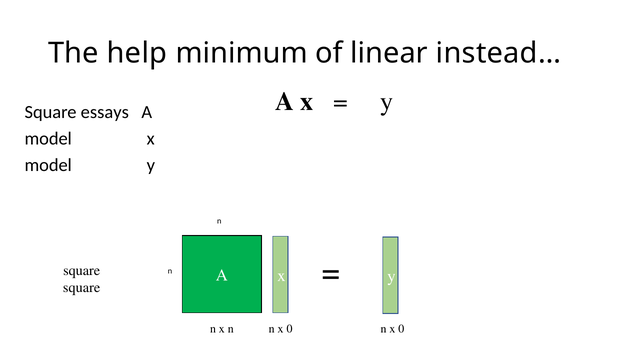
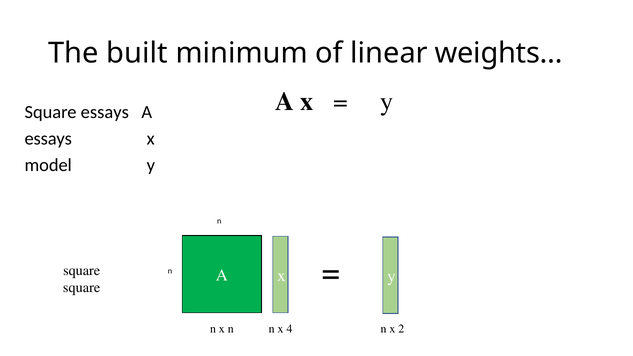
help: help -> built (137, 53)
instead…: instead… -> weights… (499, 53)
model: model -> essays (48, 139)
0: 0 -> 4 (289, 329)
0: 0 -> 2 (401, 329)
